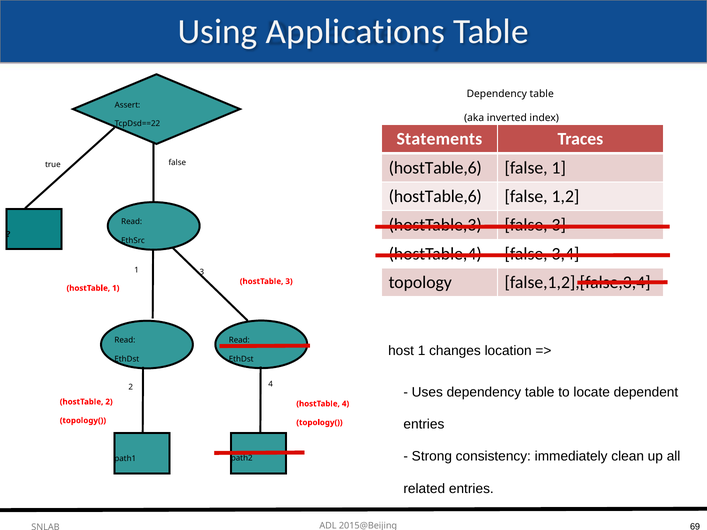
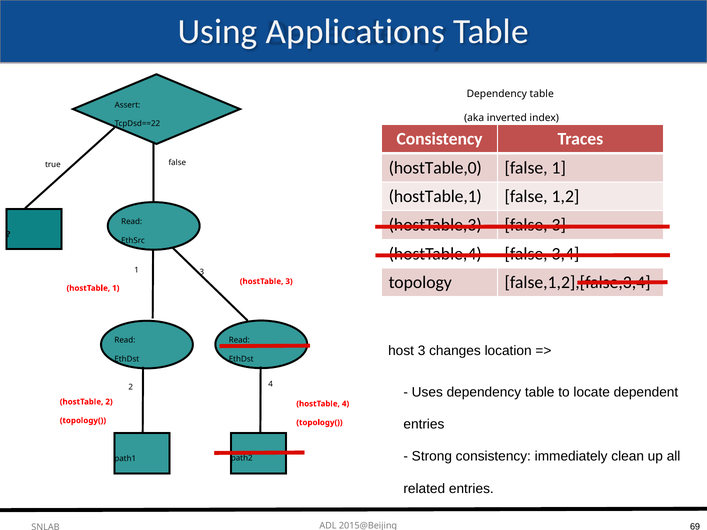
Statements: Statements -> Consistency (440, 139)
hostTable,6: hostTable,6 -> hostTable,0 (435, 168)
hostTable,6: hostTable,6 -> hostTable,1 (435, 197)
host 1: 1 -> 3 (422, 351)
